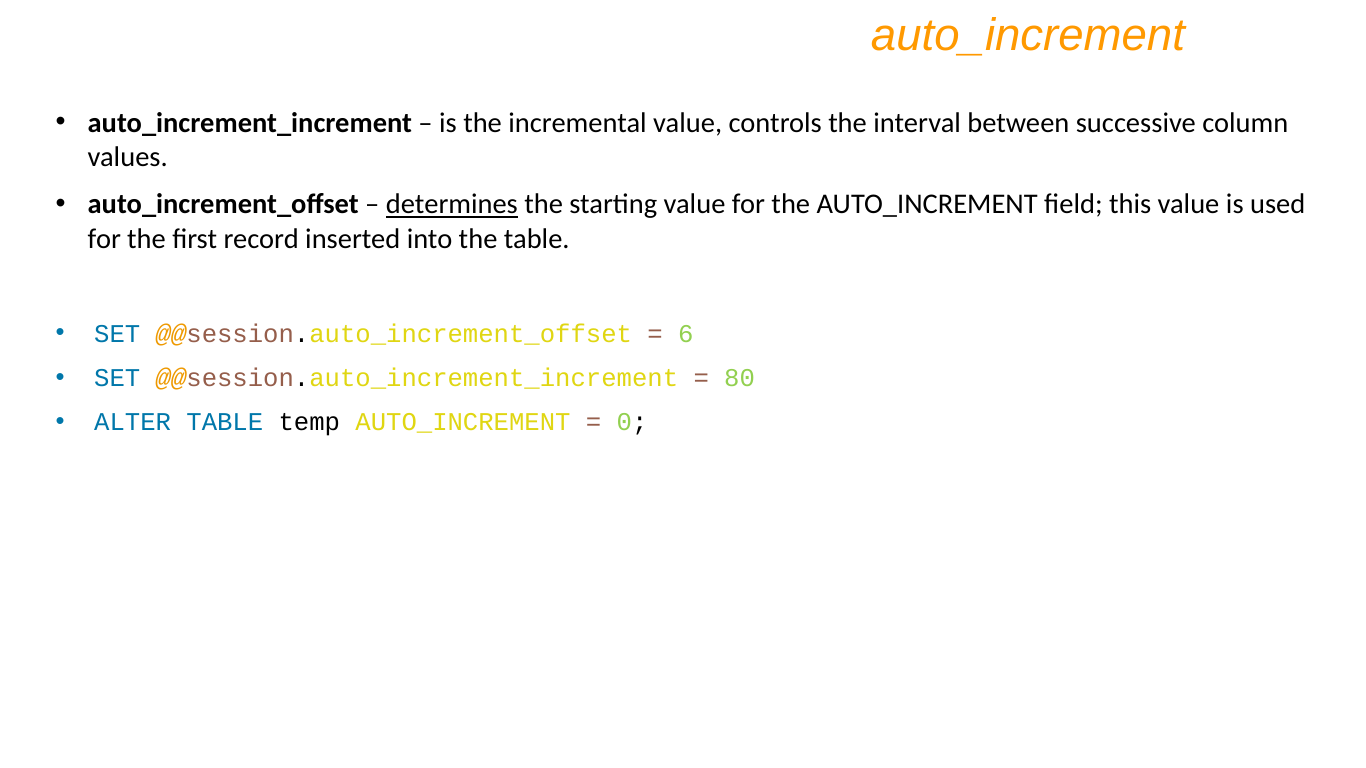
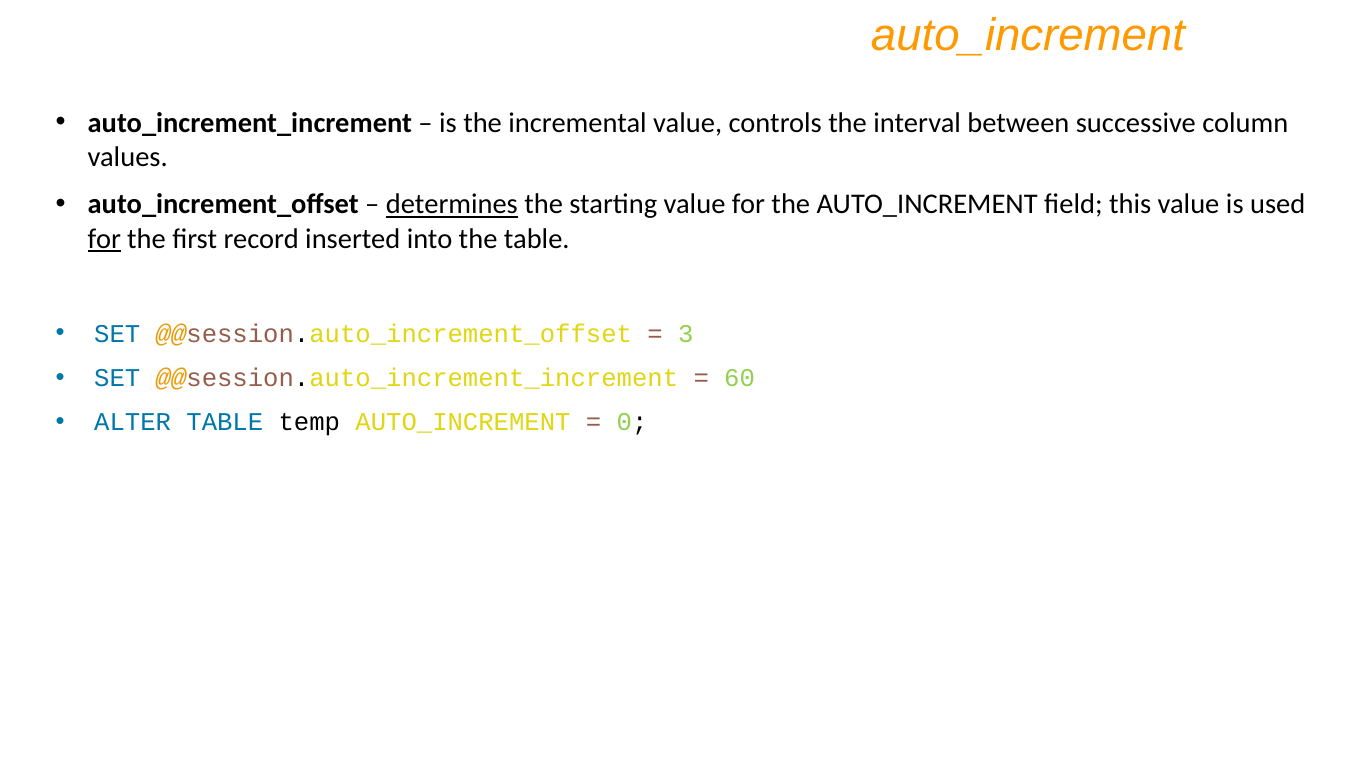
for underline: none -> present (104, 239)
6: 6 -> 3 (686, 334)
80: 80 -> 60 (740, 378)
